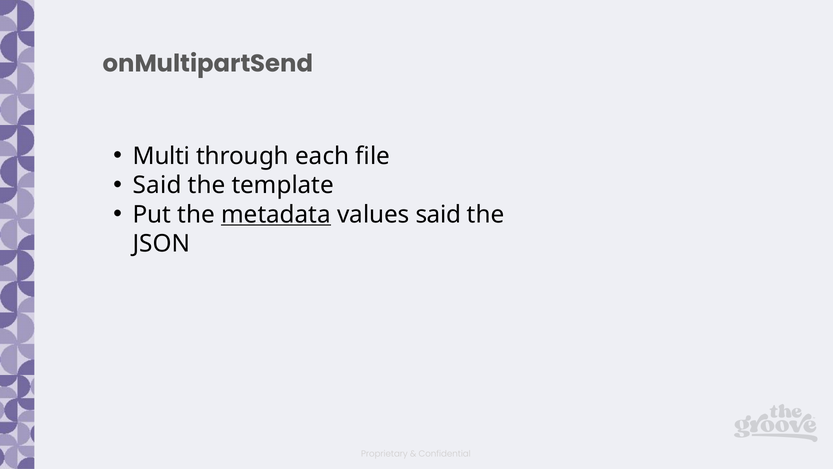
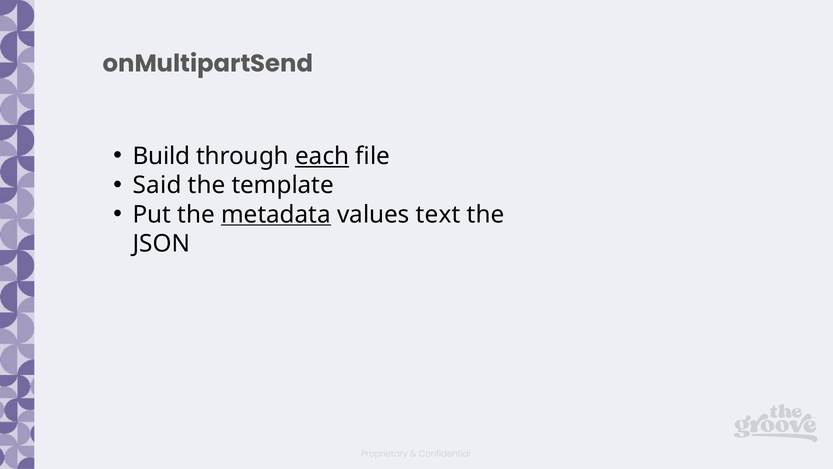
Multi: Multi -> Build (161, 156)
each underline: none -> present (322, 156)
values said: said -> text (438, 214)
